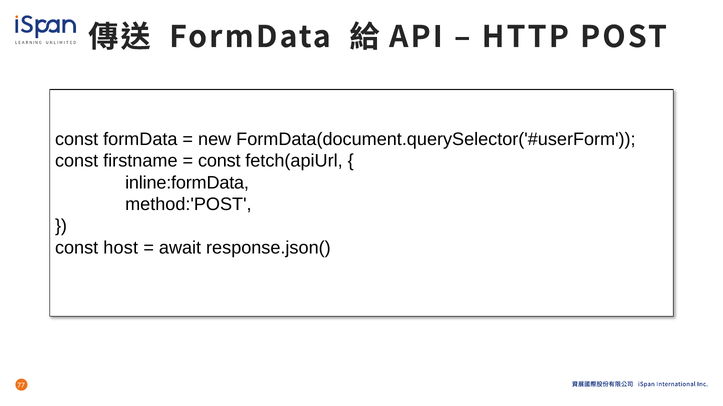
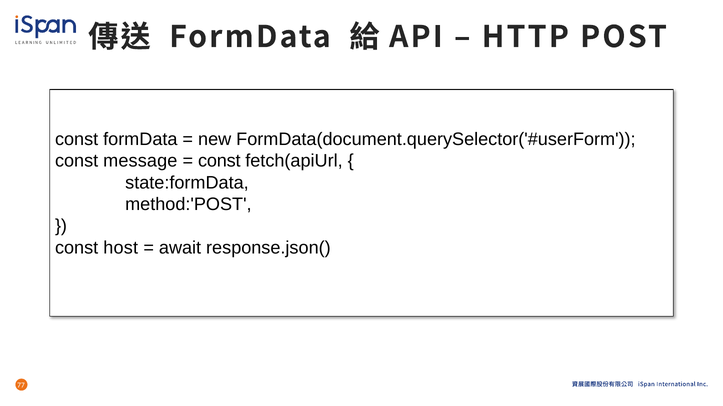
firstname: firstname -> message (140, 161)
inline:formData: inline:formData -> state:formData (187, 183)
